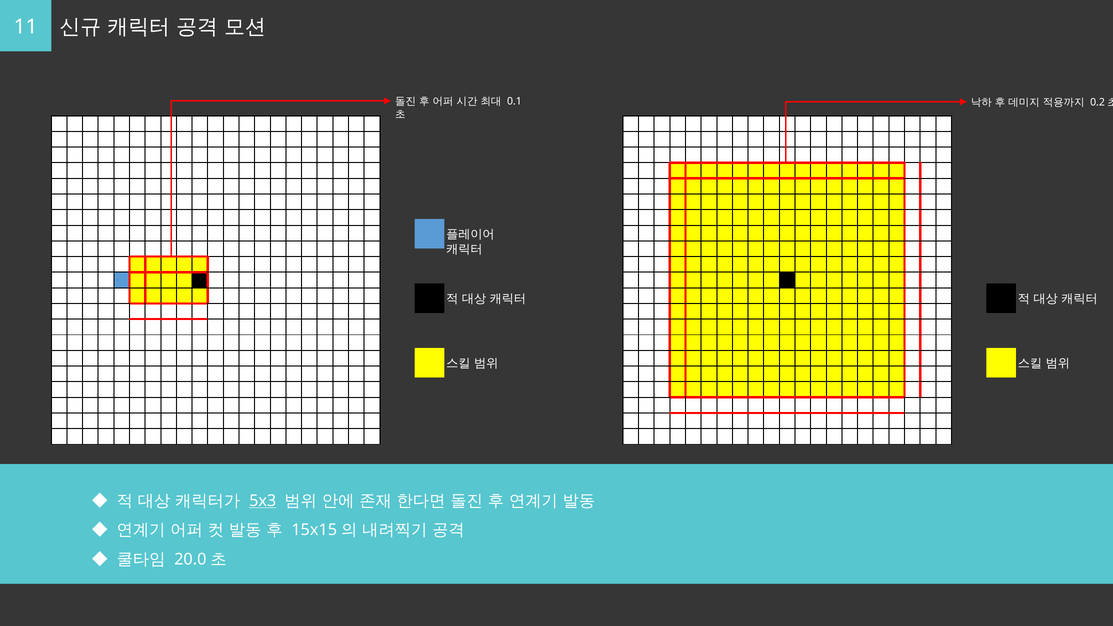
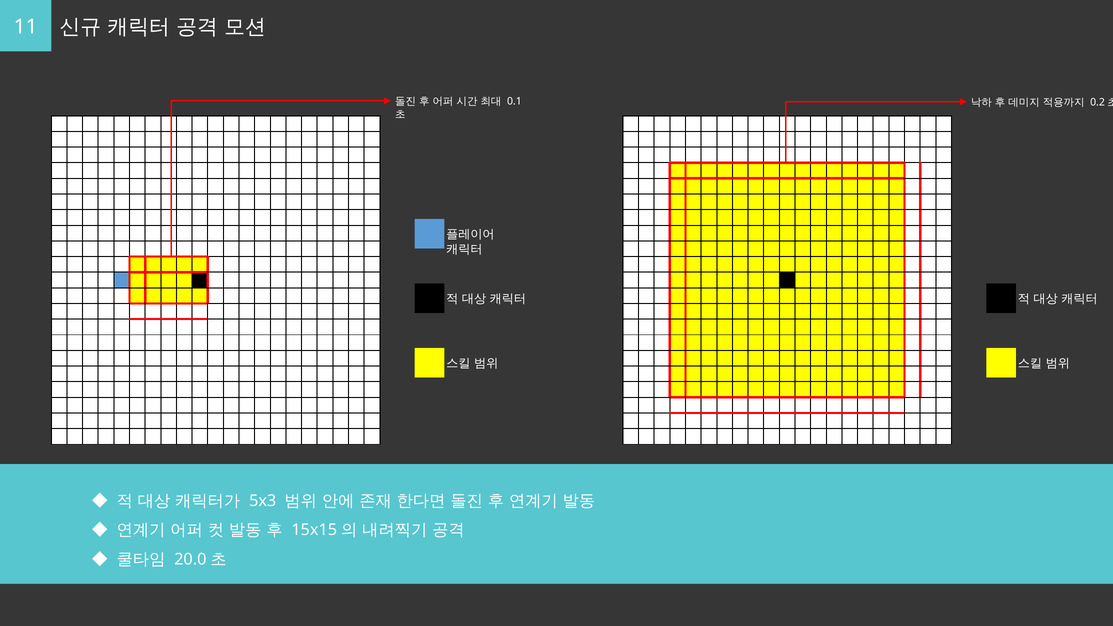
5x3 underline: present -> none (263, 501)
